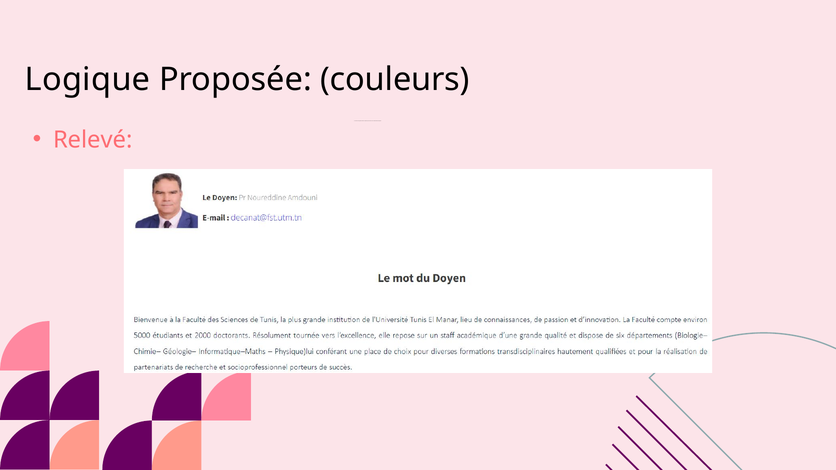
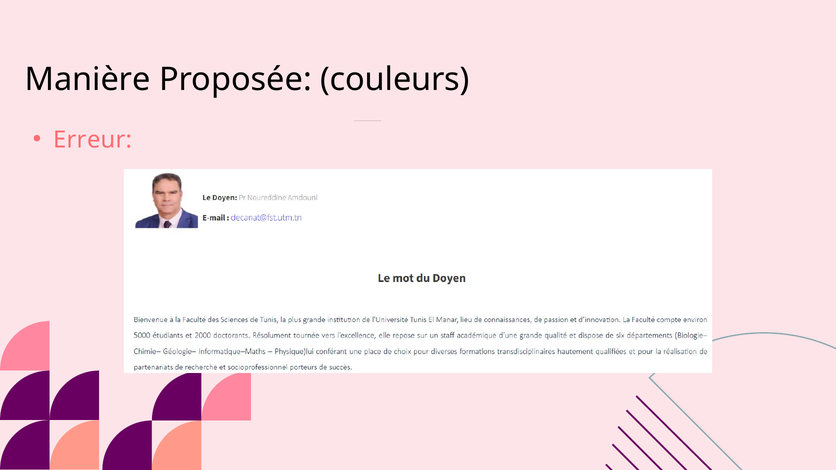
Logique: Logique -> Manière (88, 79)
Relevé: Relevé -> Erreur (93, 140)
